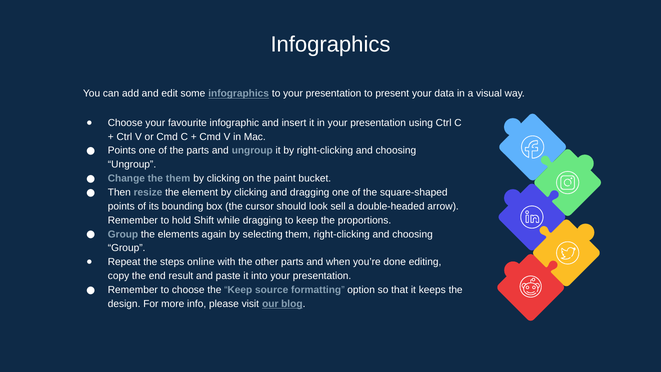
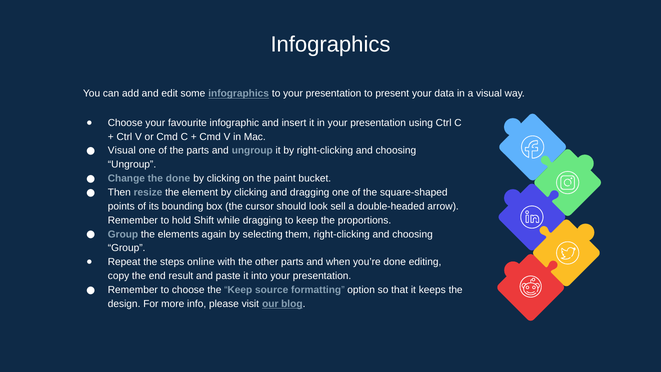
Points: Points -> Visual (122, 151)
the them: them -> done (178, 178)
